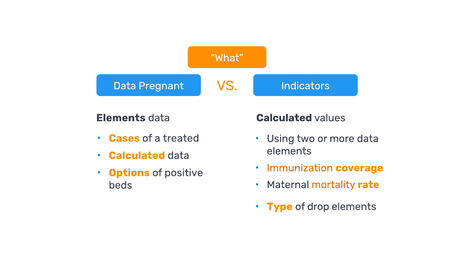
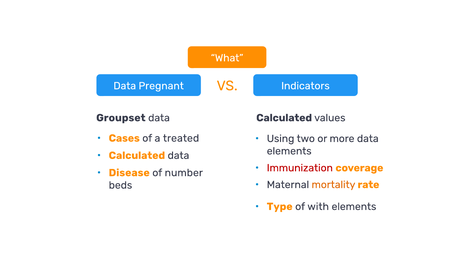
Elements: Elements -> Groupset (121, 118)
Immunization colour: orange -> red (300, 168)
Options: Options -> Disease (129, 173)
positive: positive -> number (184, 173)
drop: drop -> with (318, 207)
